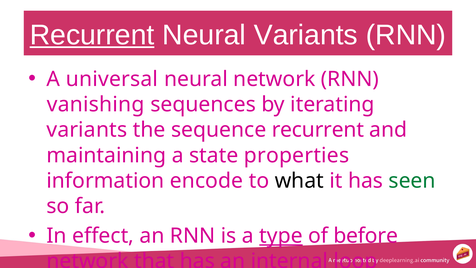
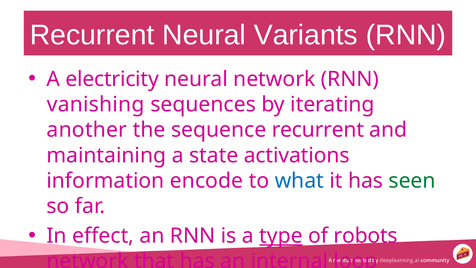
Recurrent underline: present -> none (92, 35)
universal: universal -> electricity (112, 79)
variants: variants -> another (87, 130)
properties: properties -> activations (297, 155)
what colour: black -> blue (299, 181)
before: before -> robots (366, 236)
